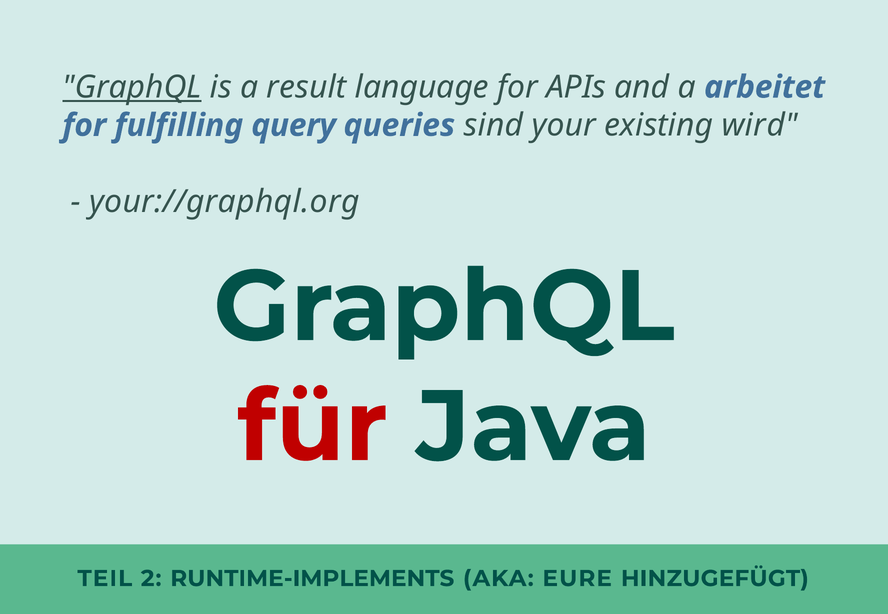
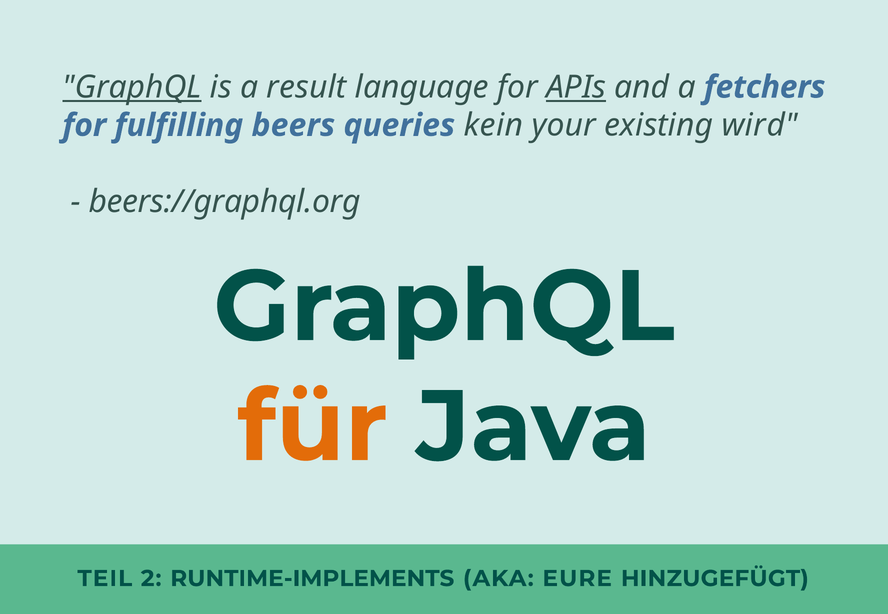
APIs underline: none -> present (576, 87)
arbeitet: arbeitet -> fetchers (765, 87)
query: query -> beers (293, 126)
sind: sind -> kein (493, 126)
your://graphql.org: your://graphql.org -> beers://graphql.org (225, 202)
für colour: red -> orange (313, 428)
